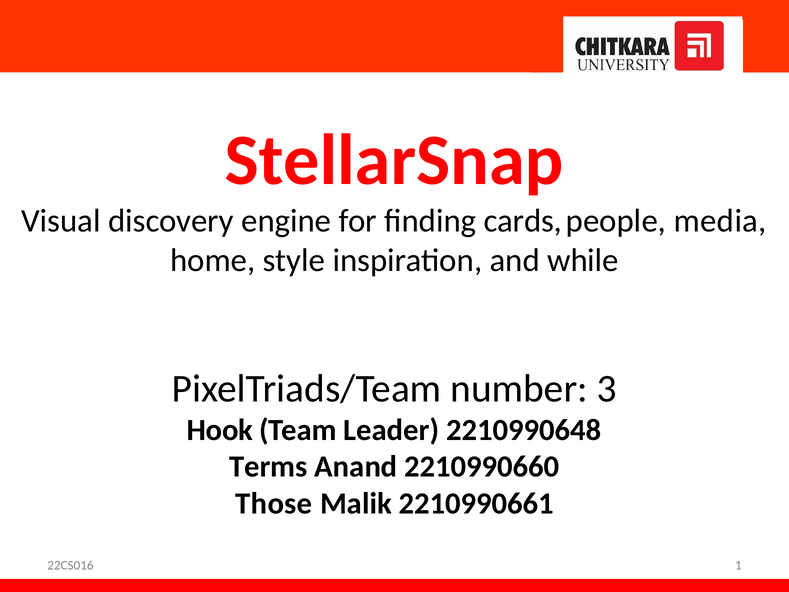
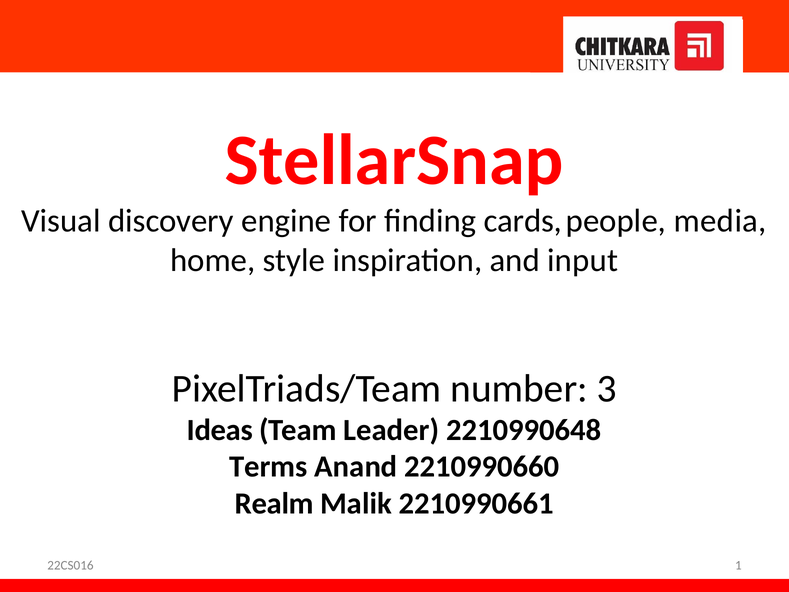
while: while -> input (583, 260)
Hook: Hook -> Ideas (220, 430)
Those: Those -> Realm (274, 503)
